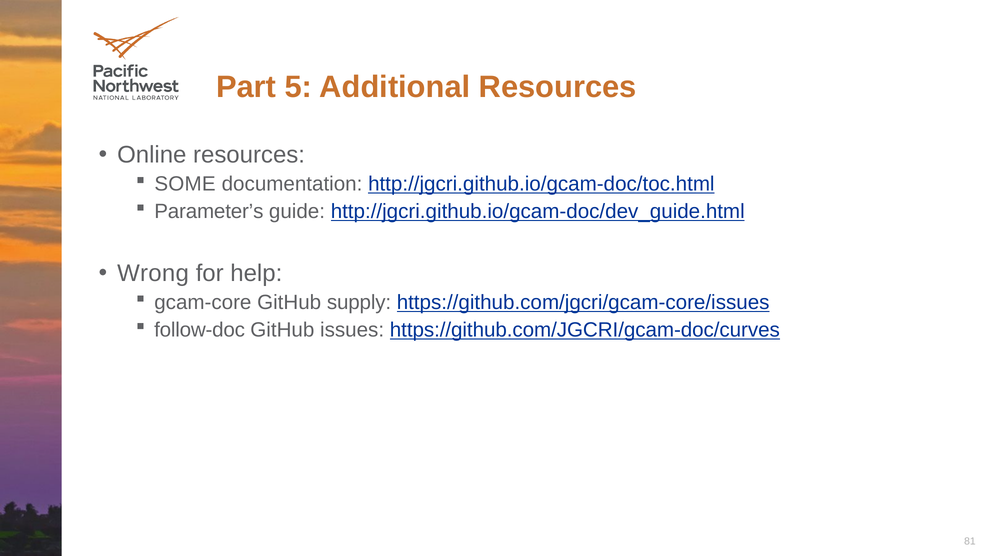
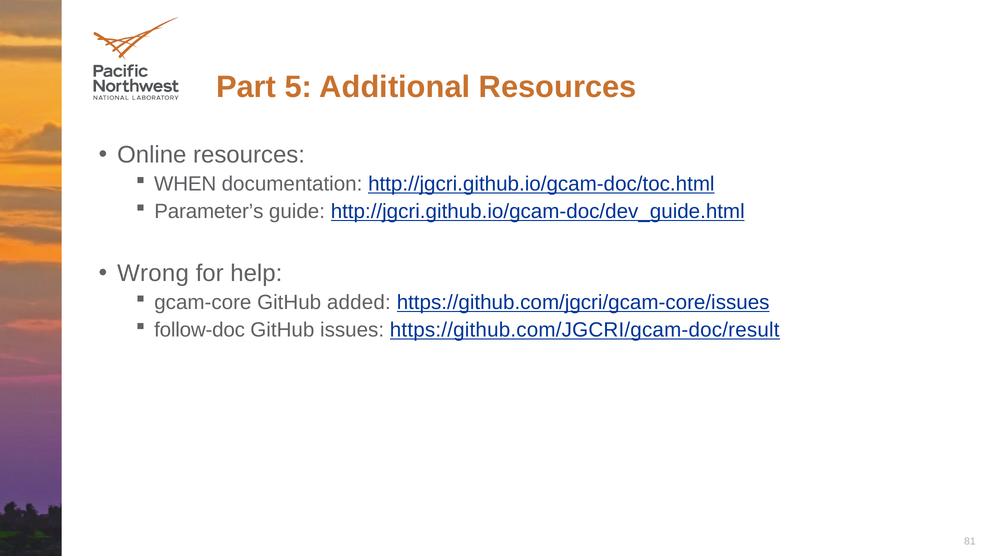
SOME: SOME -> WHEN (185, 184)
supply: supply -> added (359, 302)
https://github.com/JGCRI/gcam-doc/curves: https://github.com/JGCRI/gcam-doc/curves -> https://github.com/JGCRI/gcam-doc/result (585, 330)
